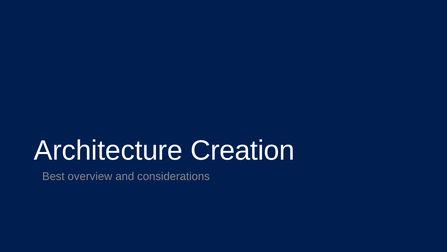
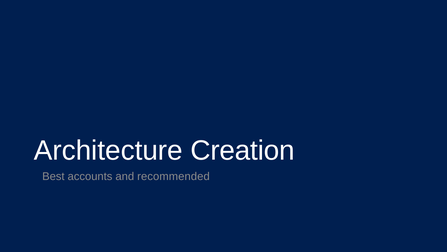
overview: overview -> accounts (90, 176)
considerations: considerations -> recommended (173, 176)
